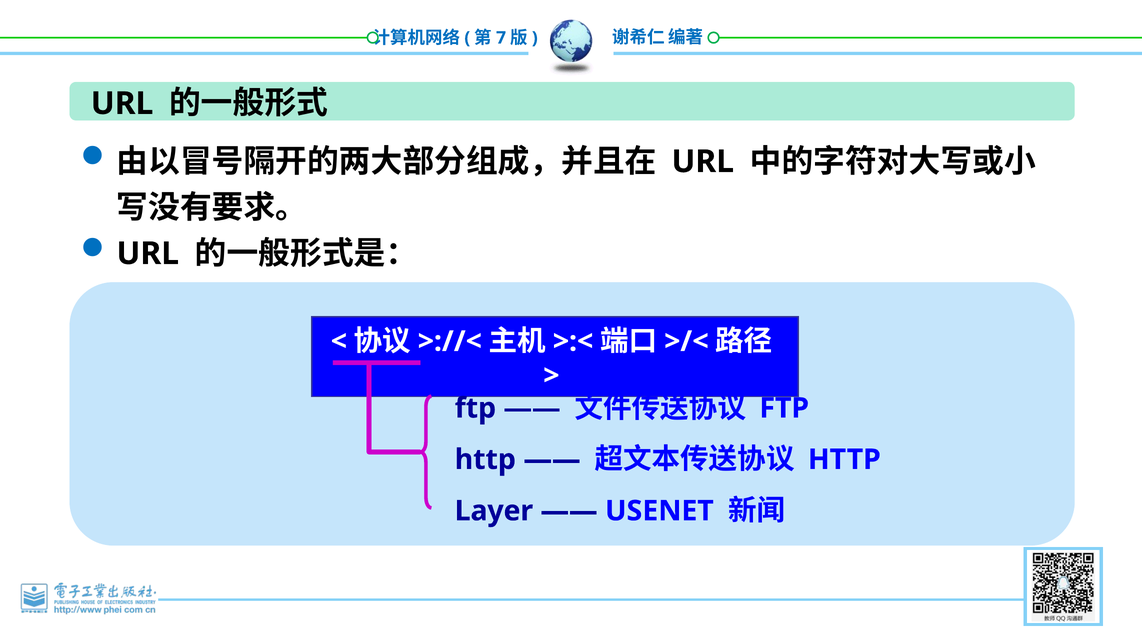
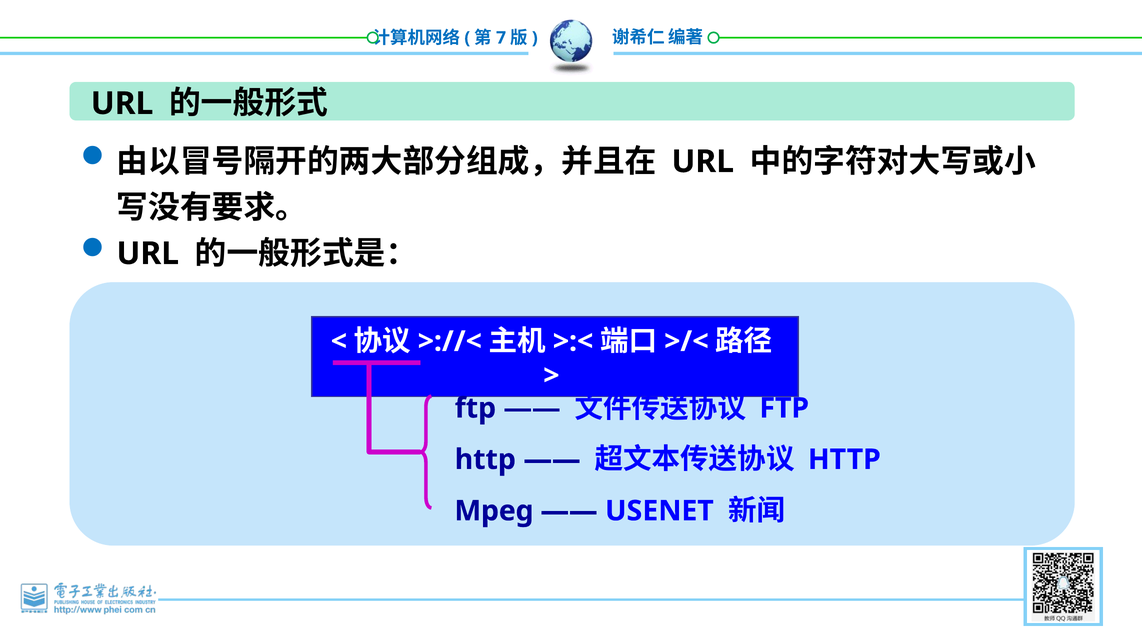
Layer: Layer -> Mpeg (494, 511)
